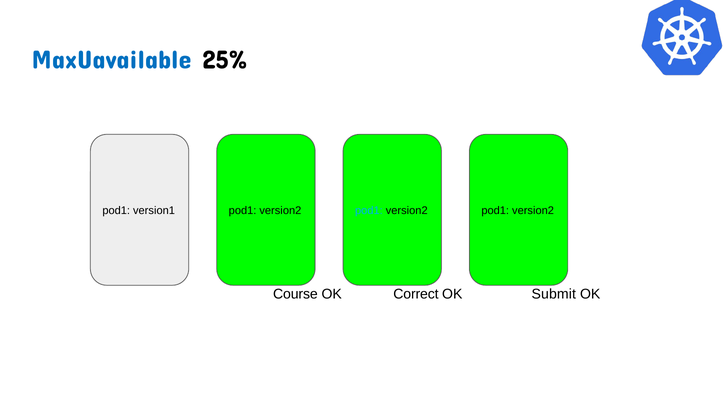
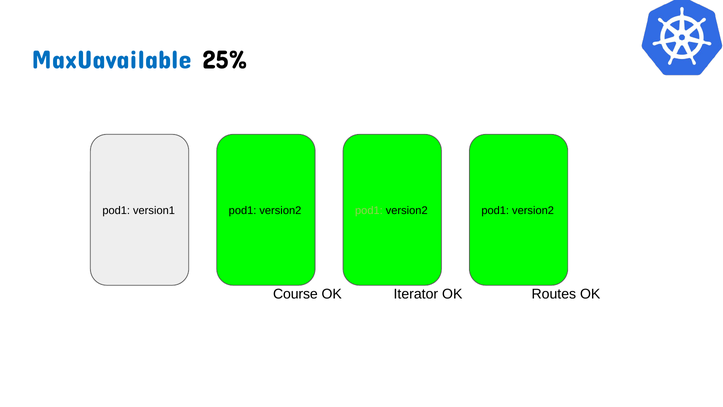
pod1 colour: light blue -> light green (369, 210)
Correct: Correct -> Iterator (416, 294)
Submit: Submit -> Routes (554, 294)
